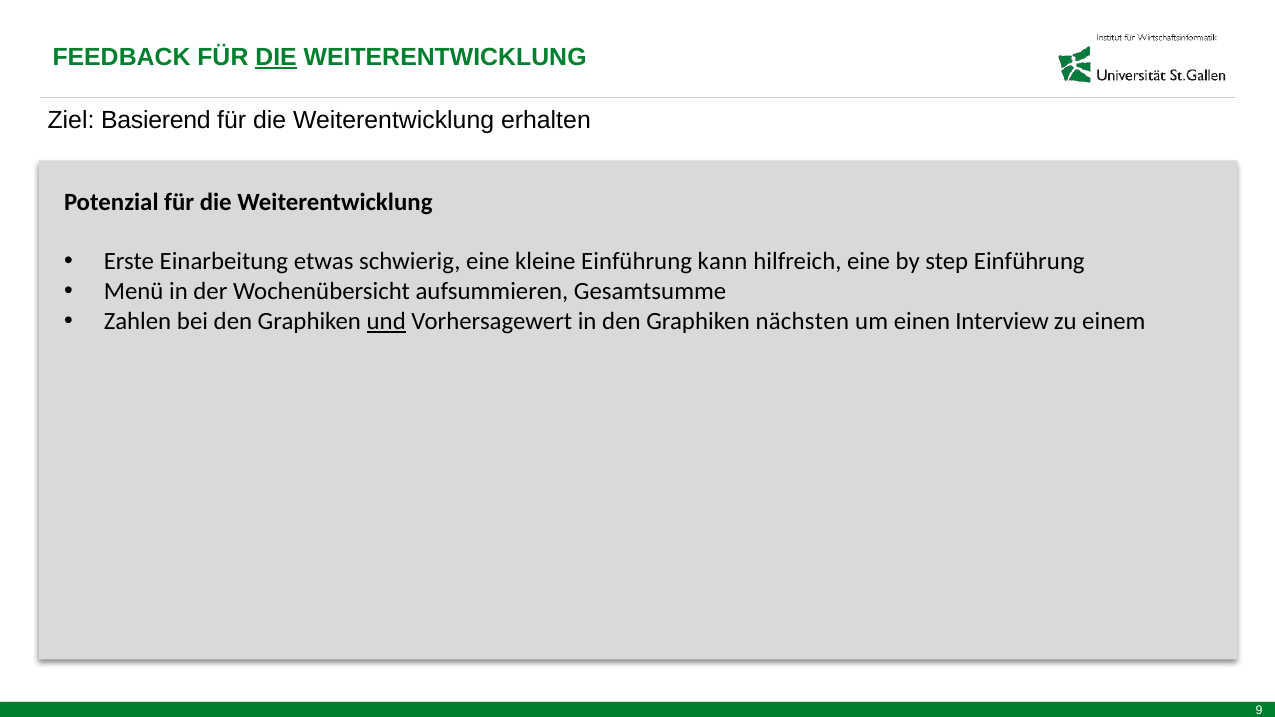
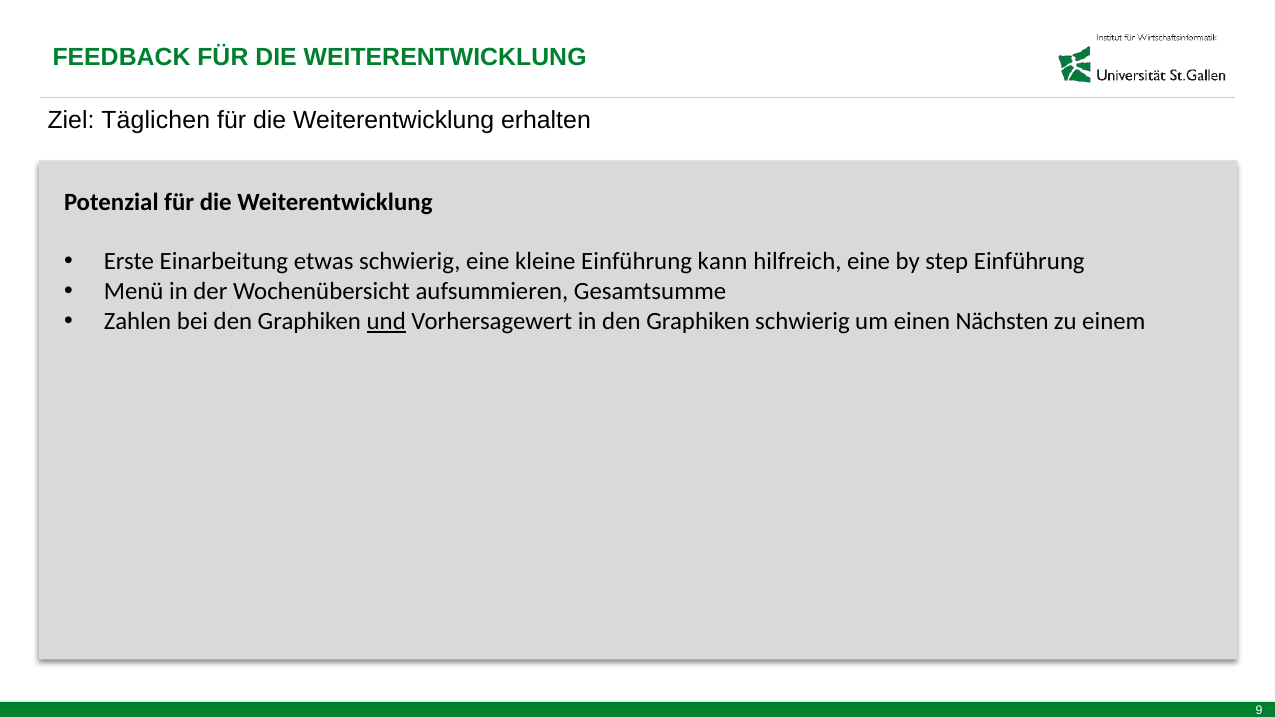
DIE underline: present -> none (276, 57)
Basierend: Basierend -> Täglichen (156, 120)
Graphiken nächsten: nächsten -> schwierig (802, 321)
Interview: Interview -> Nächsten (1002, 321)
